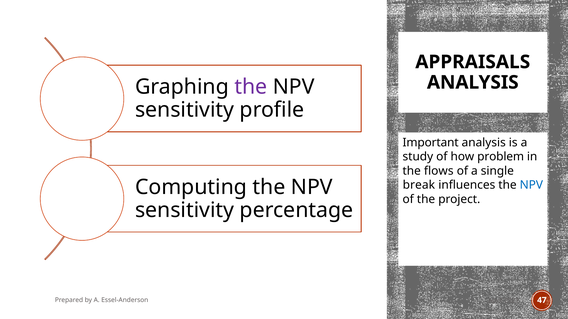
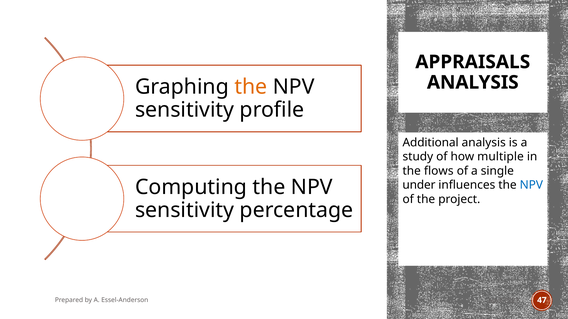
the colour: purple -> orange (251, 87)
Important: Important -> Additional (431, 143)
problem: problem -> multiple (501, 157)
break: break -> under (419, 185)
